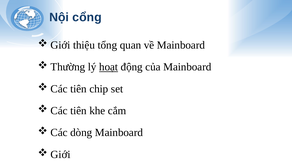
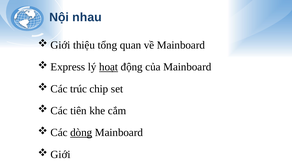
cổng: cổng -> nhau (87, 17)
Thường: Thường -> Express (68, 67)
tiên: tiên -> trúc (79, 89)
dòng underline: none -> present (81, 133)
